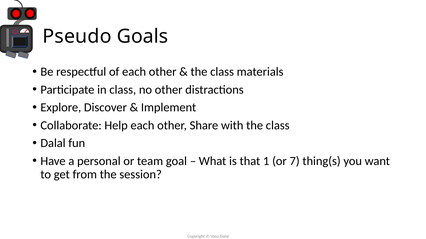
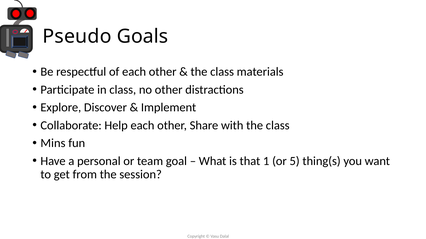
Dalal: Dalal -> Mins (53, 143)
7: 7 -> 5 (295, 161)
